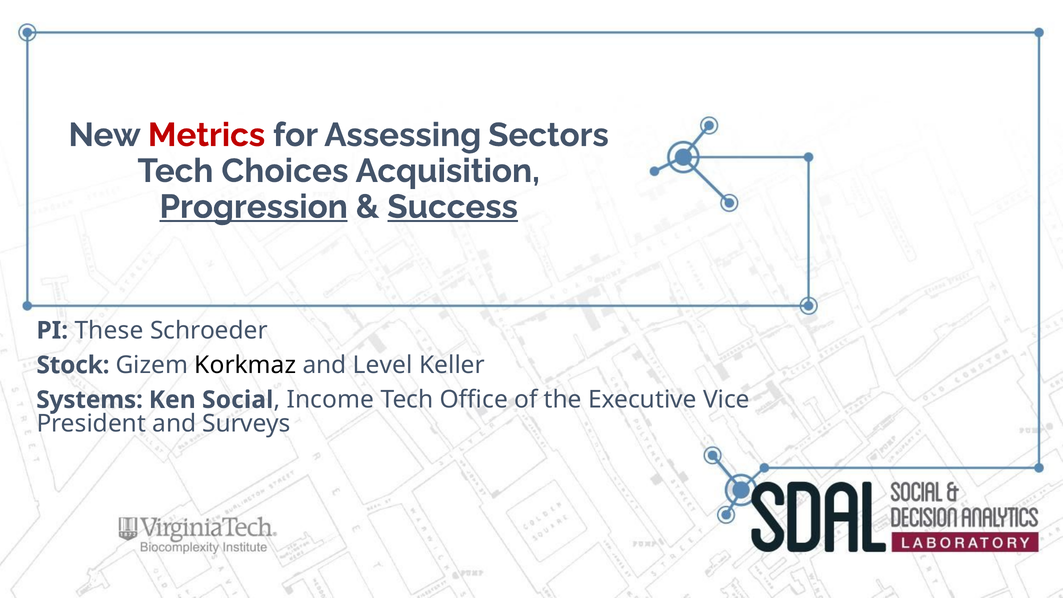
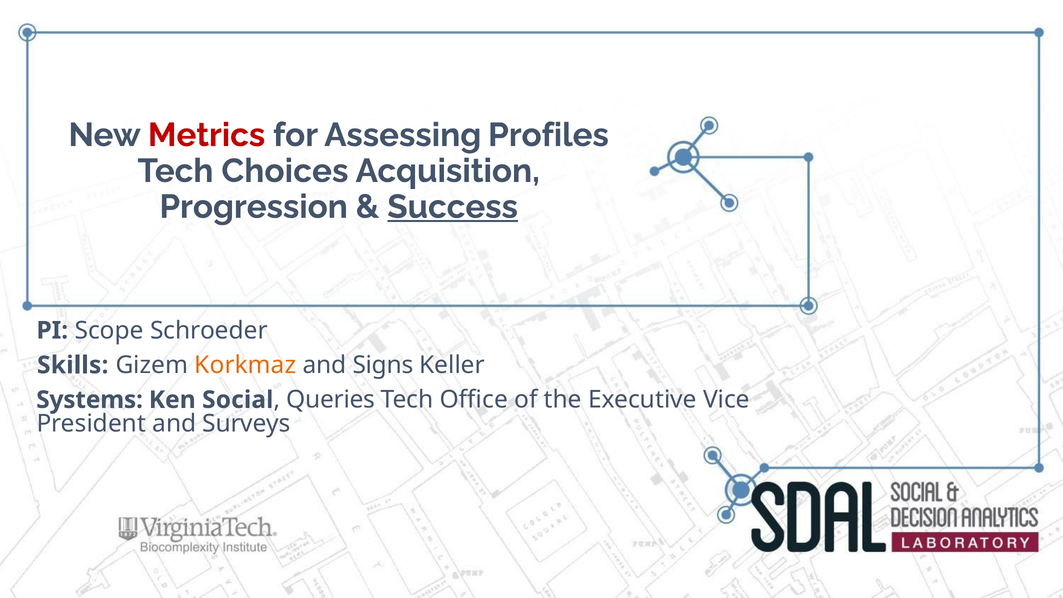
Sectors: Sectors -> Profiles (548, 135)
Progression underline: present -> none (254, 207)
These: These -> Scope (109, 330)
Stock: Stock -> Skills (73, 365)
Korkmaz colour: black -> orange (245, 365)
Level: Level -> Signs (383, 365)
Income: Income -> Queries (331, 400)
